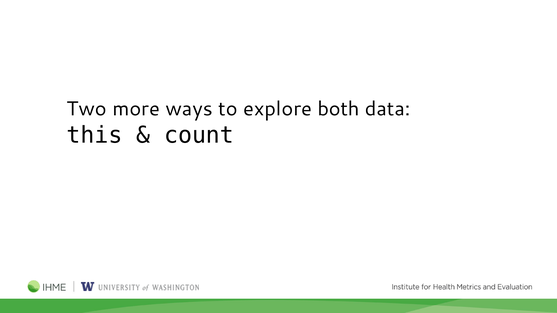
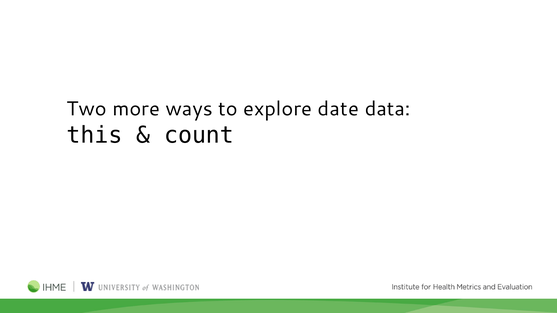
both: both -> date (338, 109)
